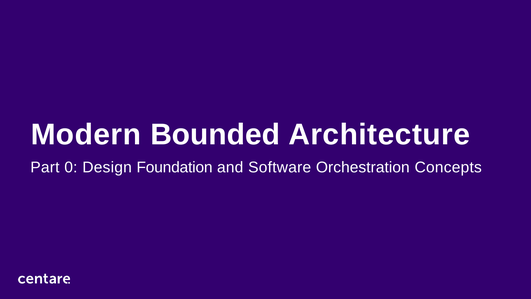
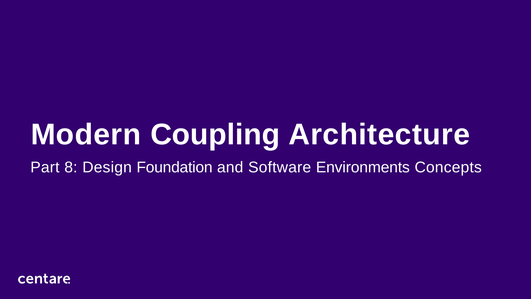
Bounded: Bounded -> Coupling (215, 135)
0: 0 -> 8 (71, 167)
Orchestration: Orchestration -> Environments (363, 167)
